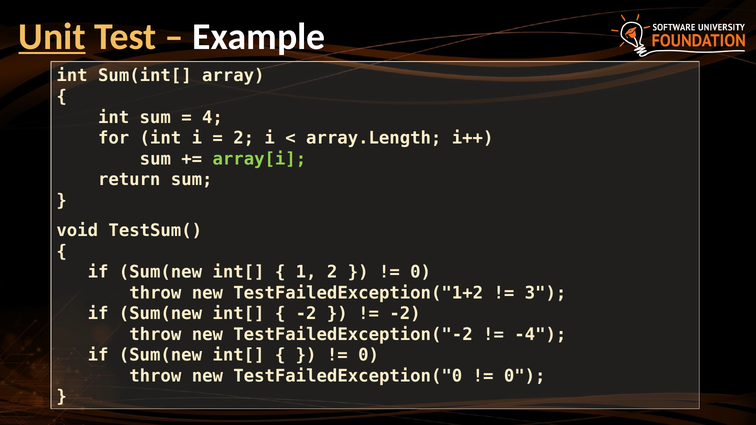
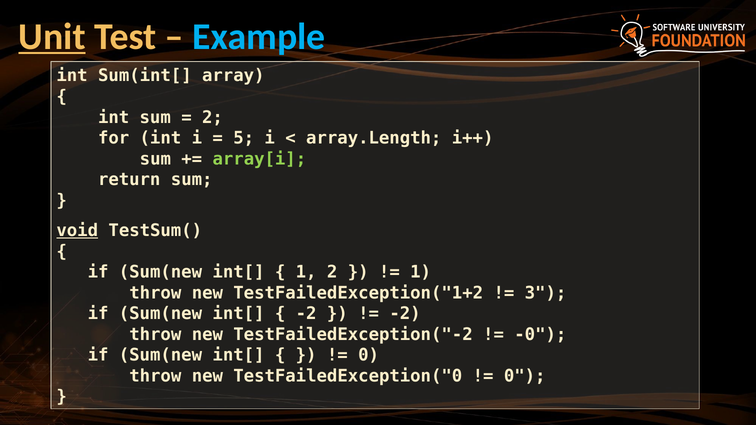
Example colour: white -> light blue (259, 37)
4: 4 -> 2 (212, 117)
2: 2 -> 5 (244, 138)
void underline: none -> present (77, 231)
0: 0 -> 1 (421, 272)
-4: -4 -> -0 (540, 335)
